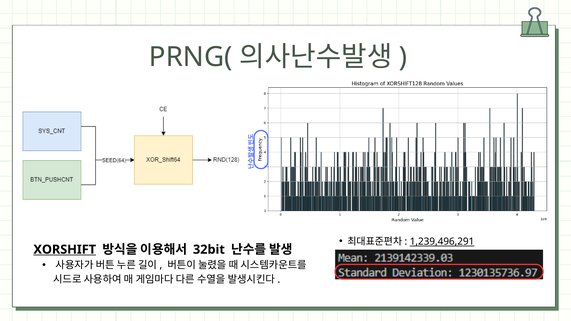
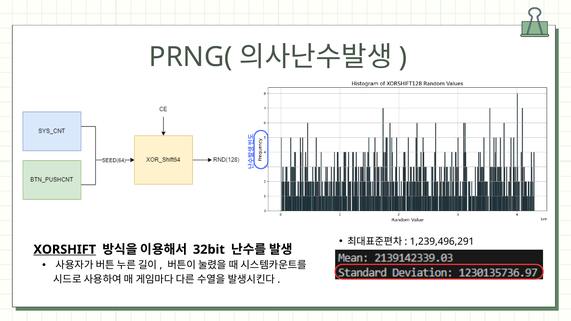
1,239,496,291 underline: present -> none (442, 242)
